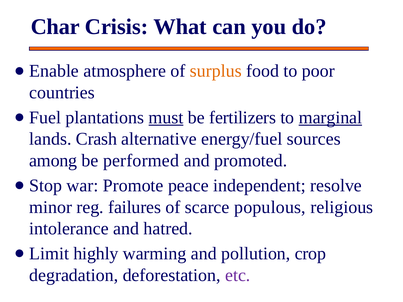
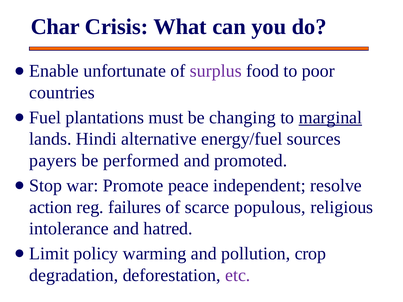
atmosphere: atmosphere -> unfortunate (125, 71)
surplus colour: orange -> purple (216, 71)
must underline: present -> none (166, 118)
fertilizers: fertilizers -> changing (243, 118)
Crash: Crash -> Hindi (96, 139)
among: among -> payers (53, 161)
minor: minor -> action (51, 207)
highly: highly -> policy (96, 254)
